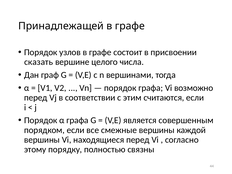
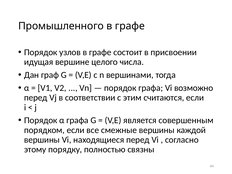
Принадлежащей: Принадлежащей -> Промышленного (61, 26)
сказать: сказать -> идущая (39, 62)
